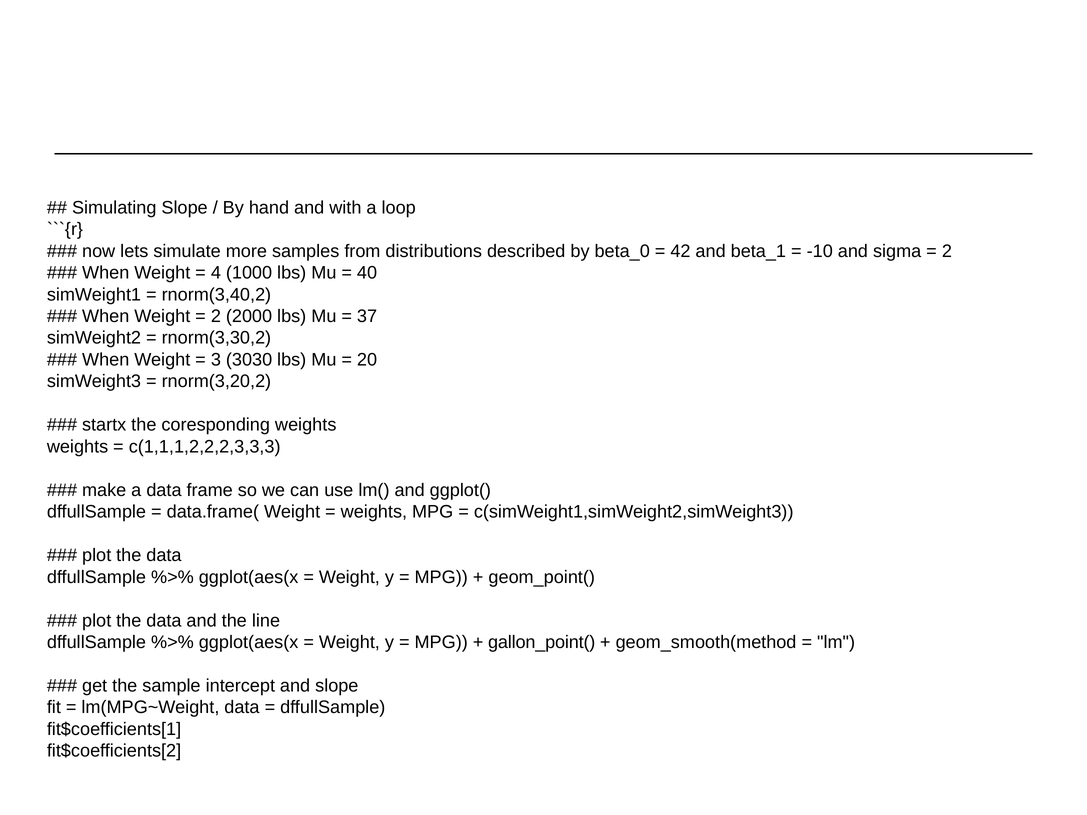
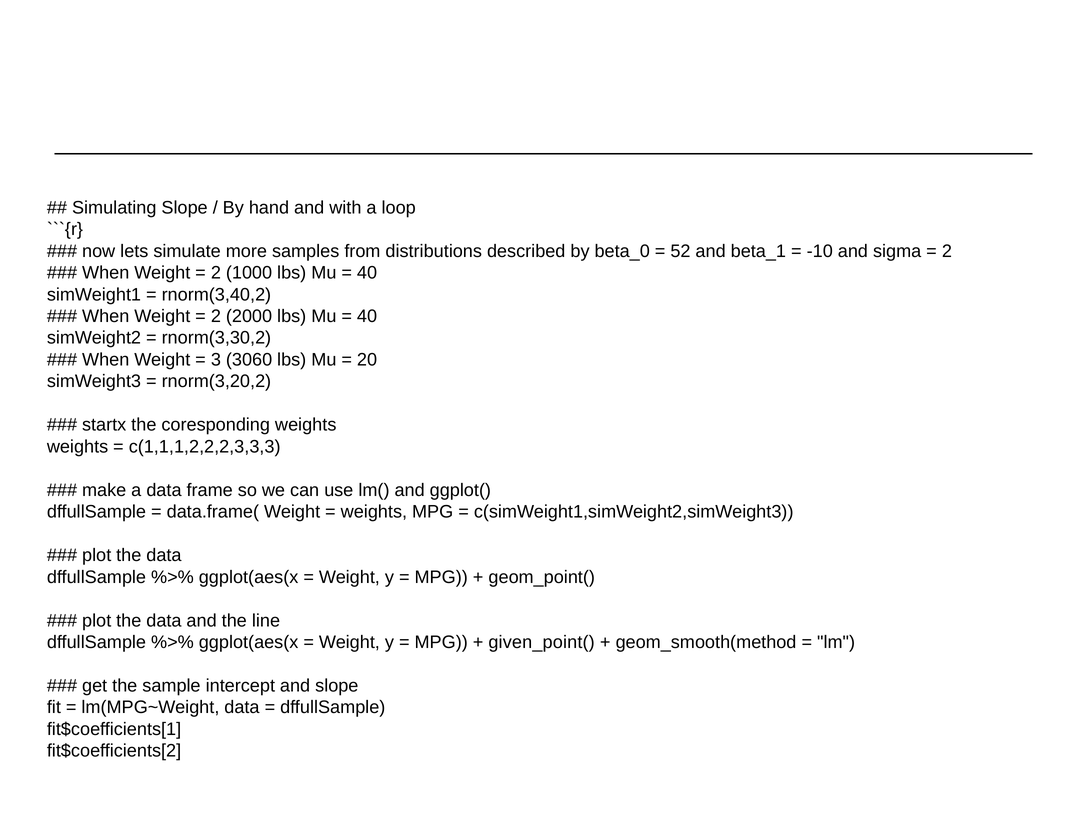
42: 42 -> 52 (680, 251)
4: 4 -> 2 (216, 273)
37: 37 -> 40 (367, 316)
3030: 3030 -> 3060 (249, 360)
gallon_point(: gallon_point( -> given_point( (542, 642)
